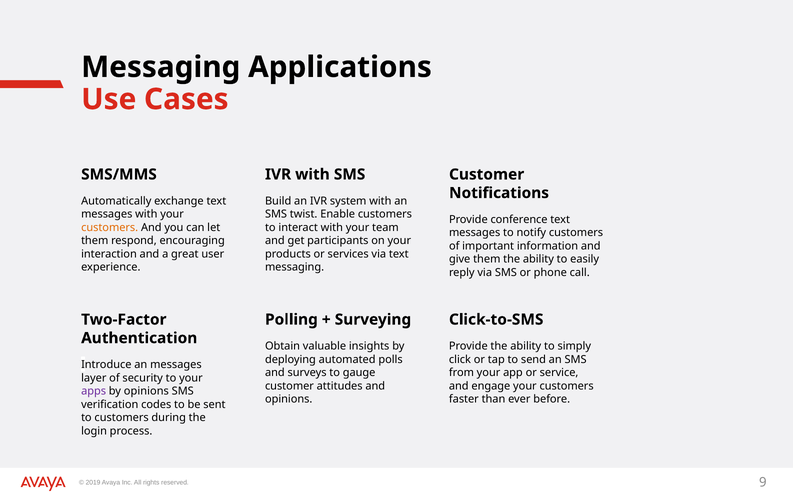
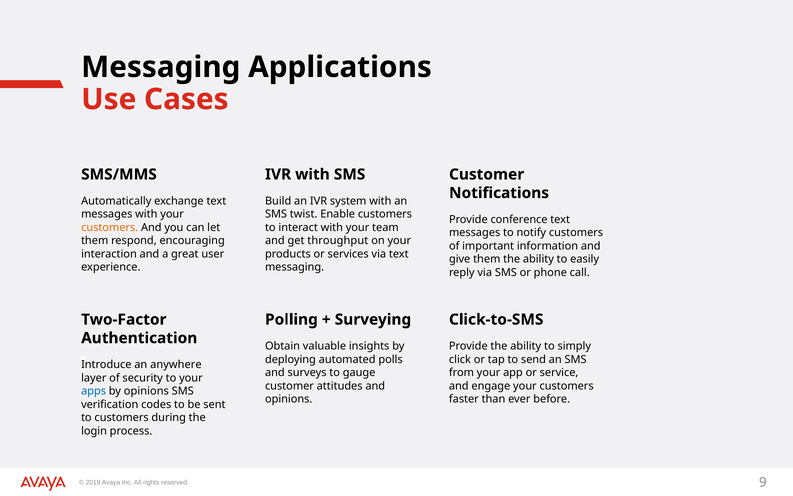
participants: participants -> throughput (338, 241)
an messages: messages -> anywhere (176, 364)
apps colour: purple -> blue (94, 391)
